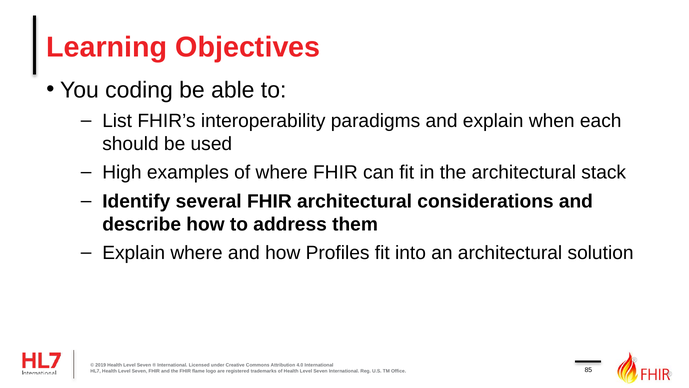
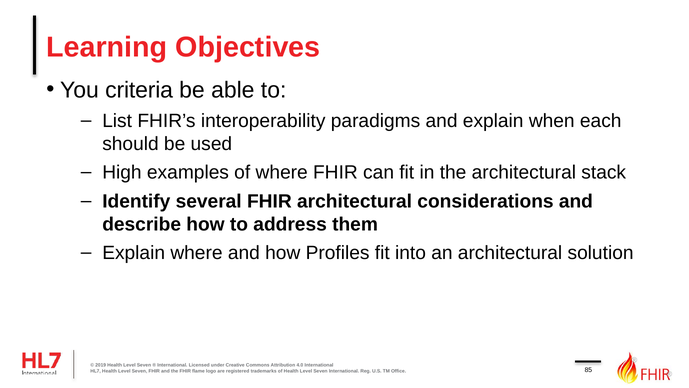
coding: coding -> criteria (139, 90)
